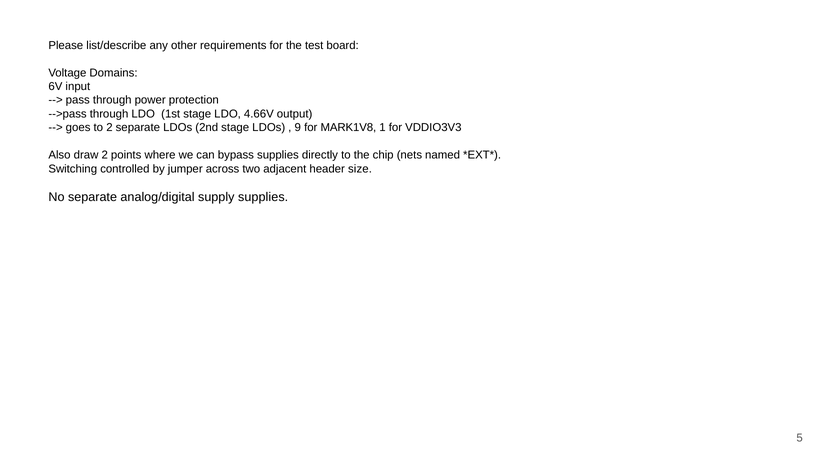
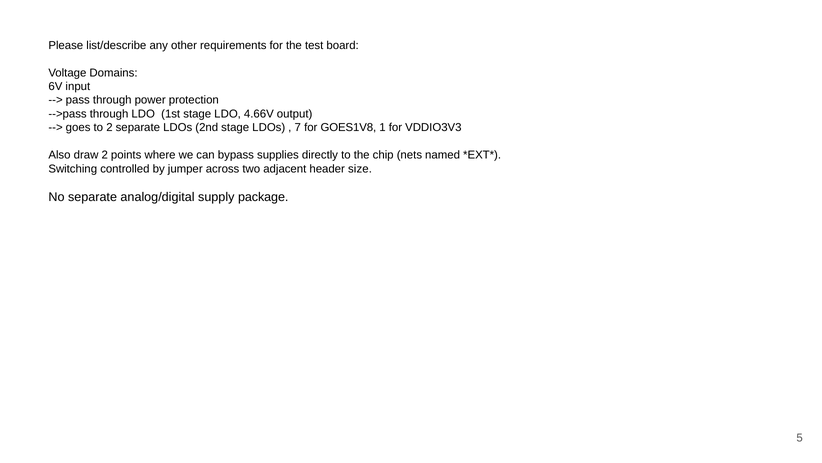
9: 9 -> 7 (298, 128)
MARK1V8: MARK1V8 -> GOES1V8 (348, 128)
supply supplies: supplies -> package (263, 197)
